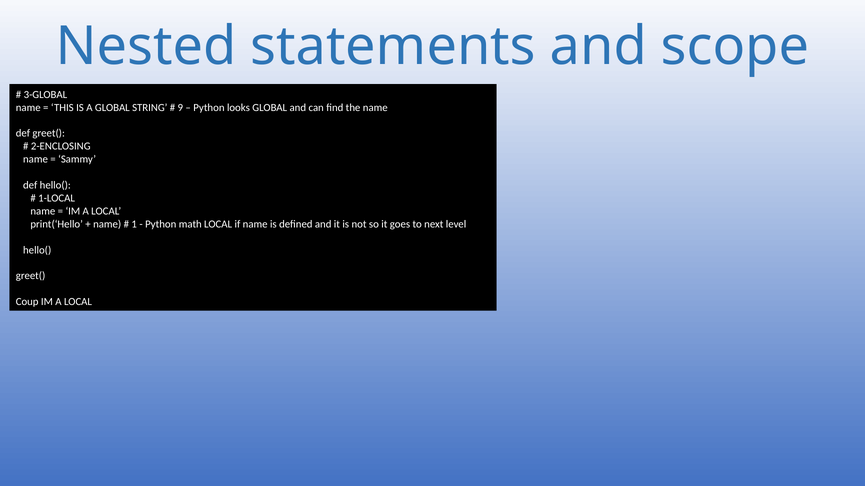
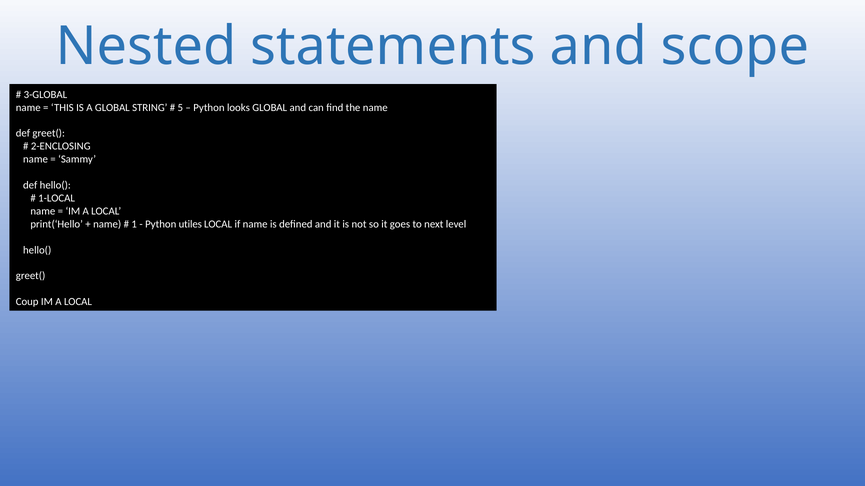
9: 9 -> 5 (180, 108)
math: math -> utiles (190, 224)
